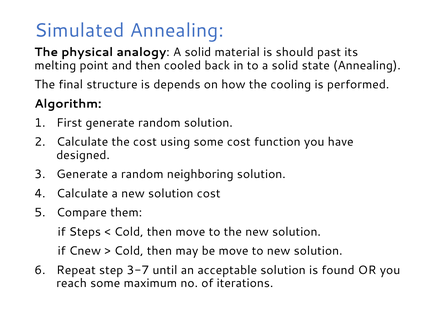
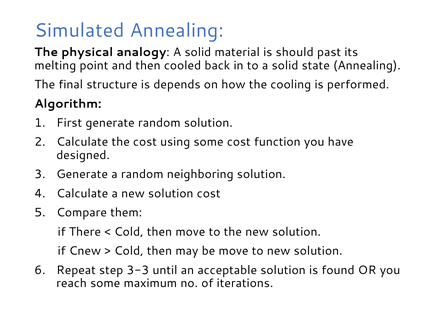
Steps: Steps -> There (85, 232)
3-7: 3-7 -> 3-3 (138, 271)
